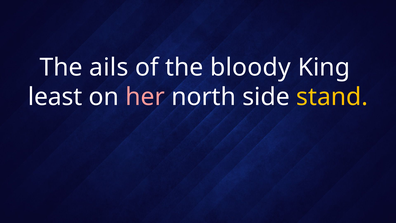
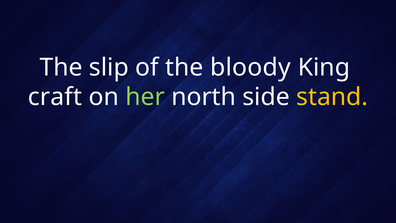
ails: ails -> slip (109, 67)
least: least -> craft (55, 97)
her colour: pink -> light green (145, 97)
